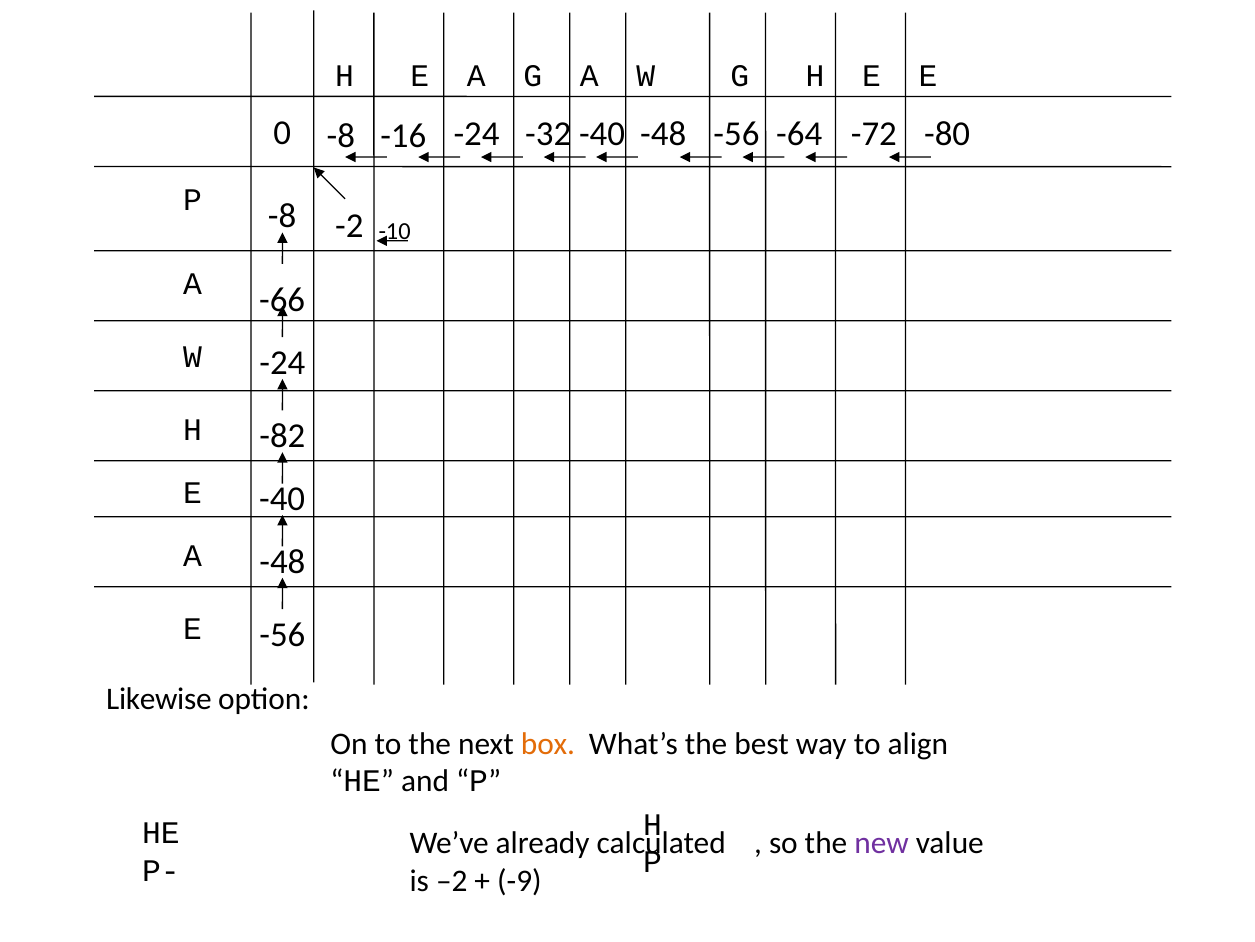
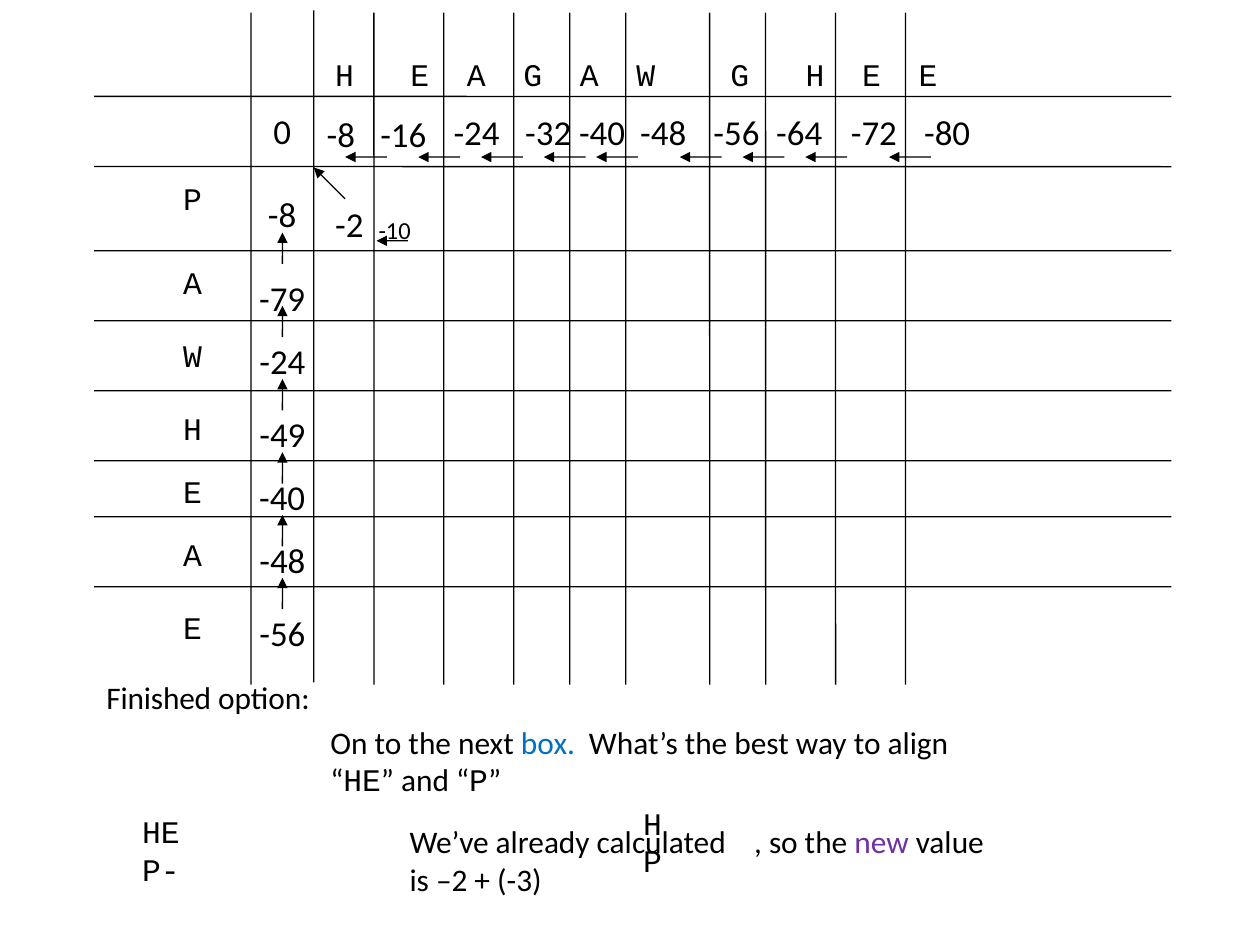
-66: -66 -> -79 (282, 300)
-82: -82 -> -49 (282, 436)
Likewise: Likewise -> Finished (159, 698)
box colour: orange -> blue (548, 743)
-9: -9 -> -3 (519, 881)
